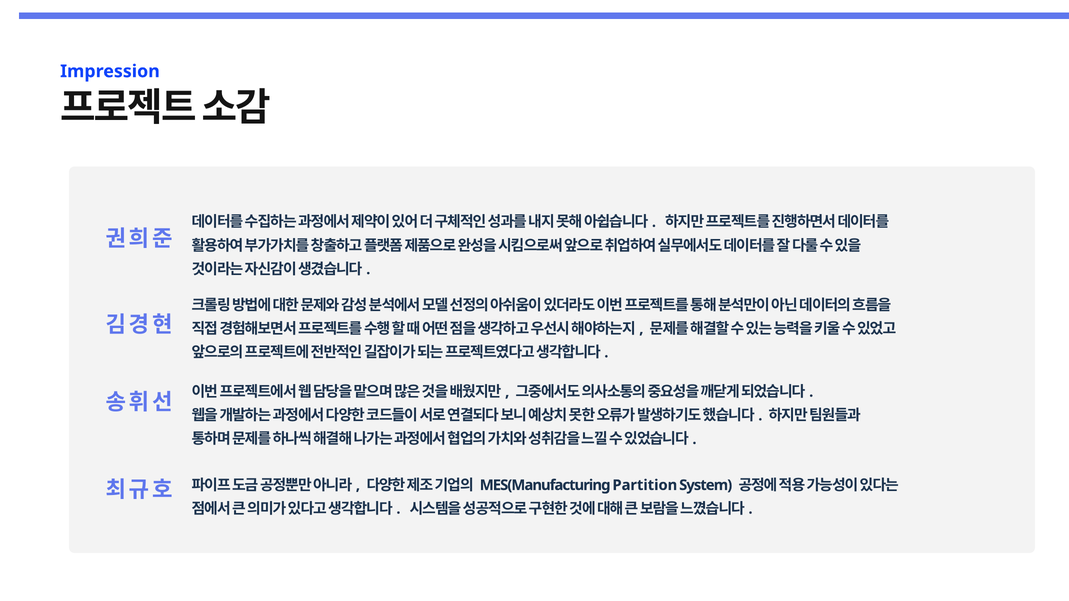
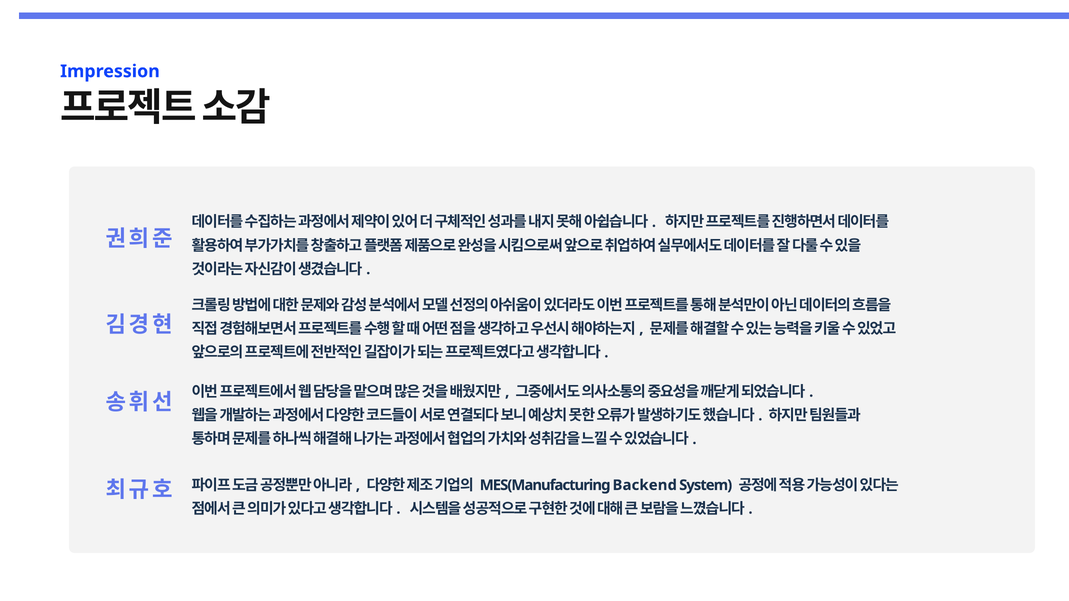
Partition: Partition -> Backend (645, 485)
